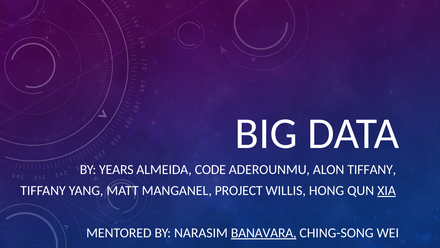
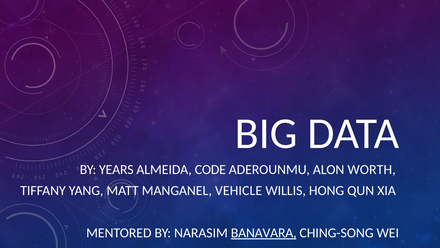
ALON TIFFANY: TIFFANY -> WORTH (372, 169)
PROJECT: PROJECT -> VEHICLE (239, 190)
XIA underline: present -> none (387, 190)
